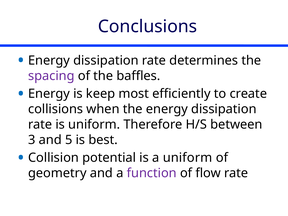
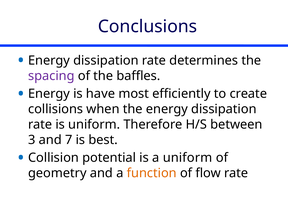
keep: keep -> have (101, 94)
5: 5 -> 7 (69, 140)
function colour: purple -> orange (152, 173)
